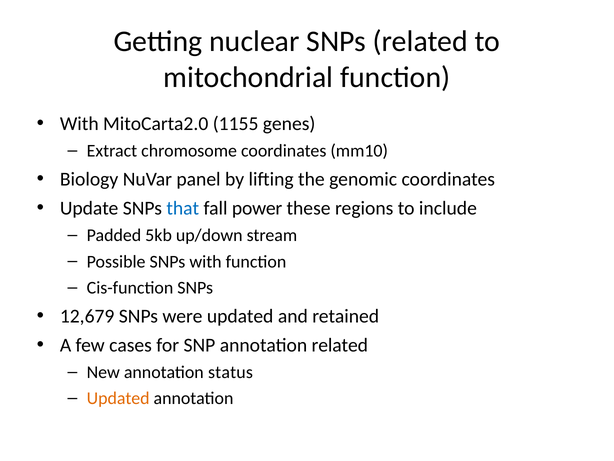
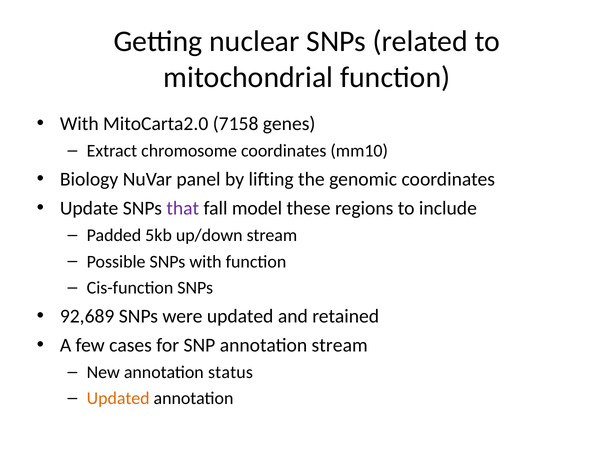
1155: 1155 -> 7158 (236, 124)
that colour: blue -> purple (183, 208)
power: power -> model (257, 208)
12,679: 12,679 -> 92,689 (87, 316)
annotation related: related -> stream (340, 345)
